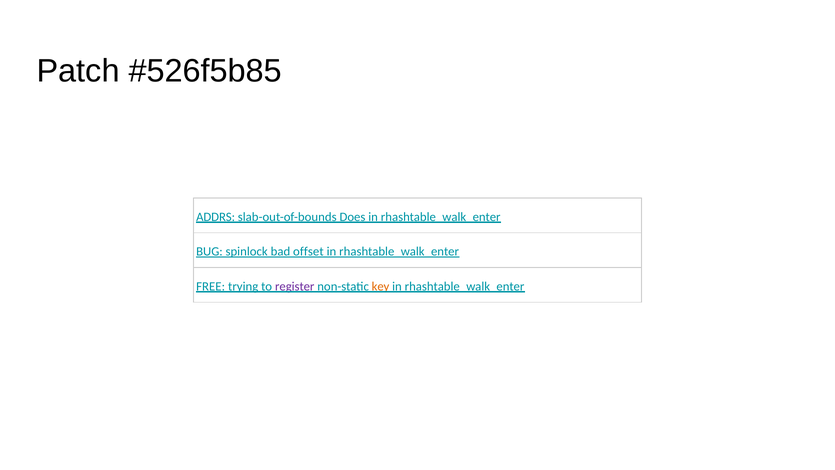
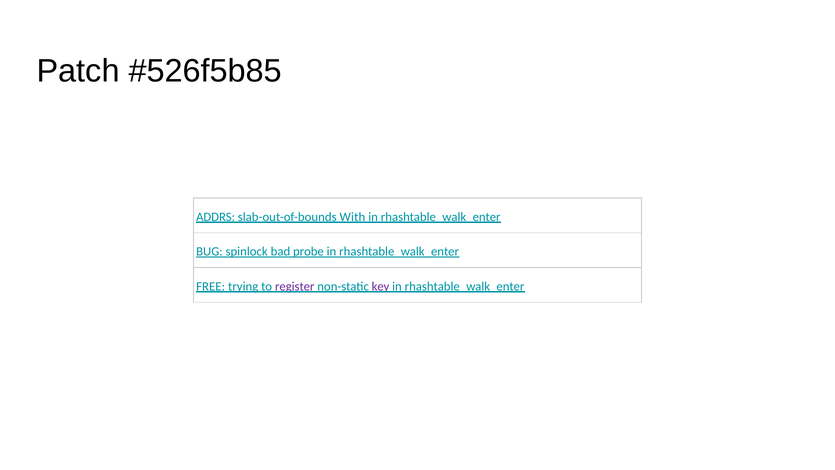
Does: Does -> With (352, 217)
offset: offset -> probe (308, 251)
key colour: orange -> purple (381, 286)
